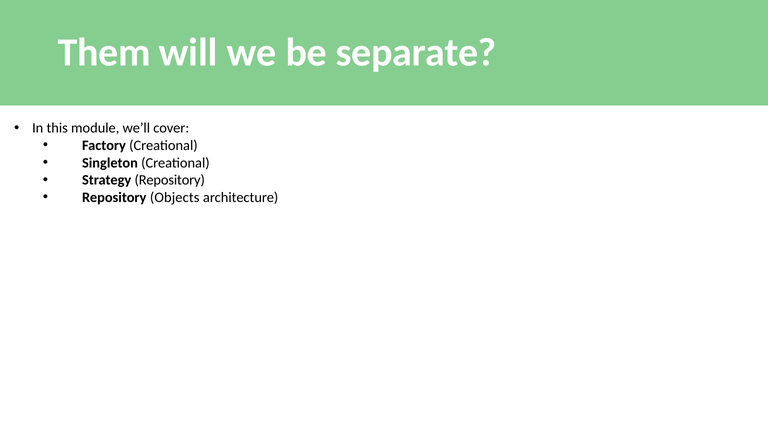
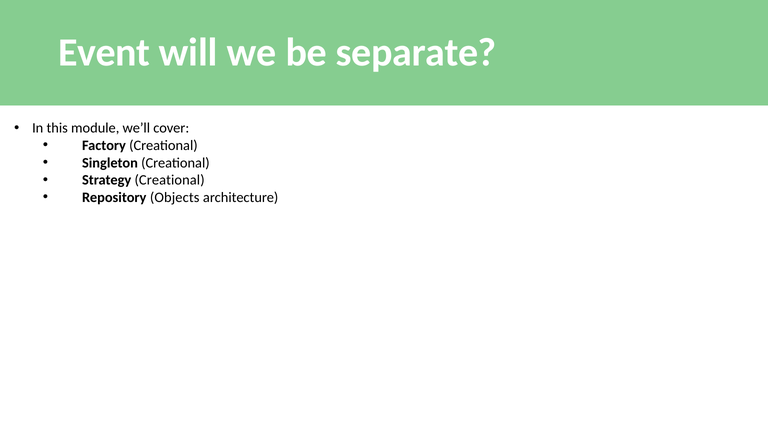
Them: Them -> Event (104, 52)
Repository: Repository -> Creational (170, 180)
